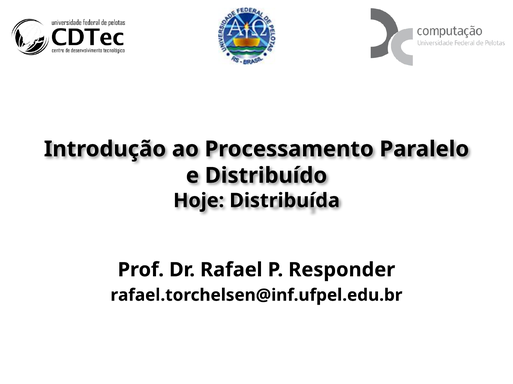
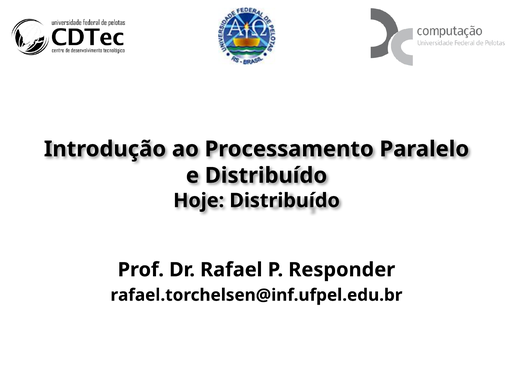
Hoje Distribuída: Distribuída -> Distribuído (285, 201)
